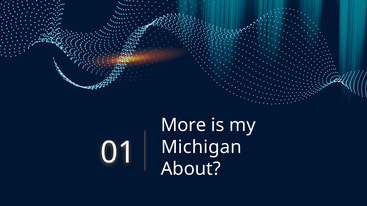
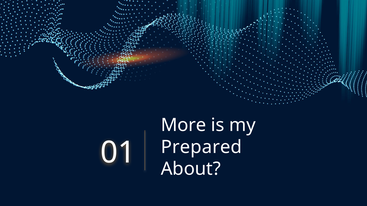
Michigan: Michigan -> Prepared (201, 147)
